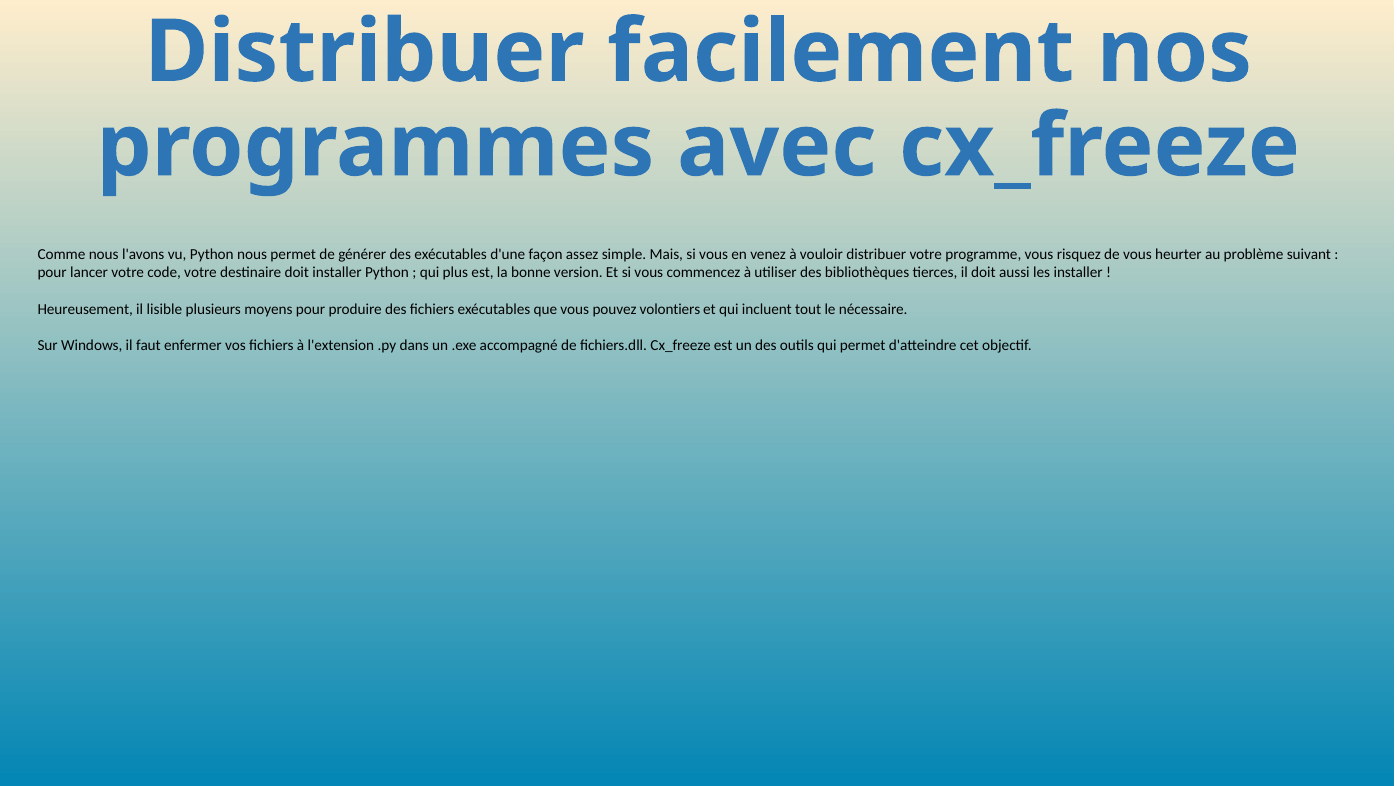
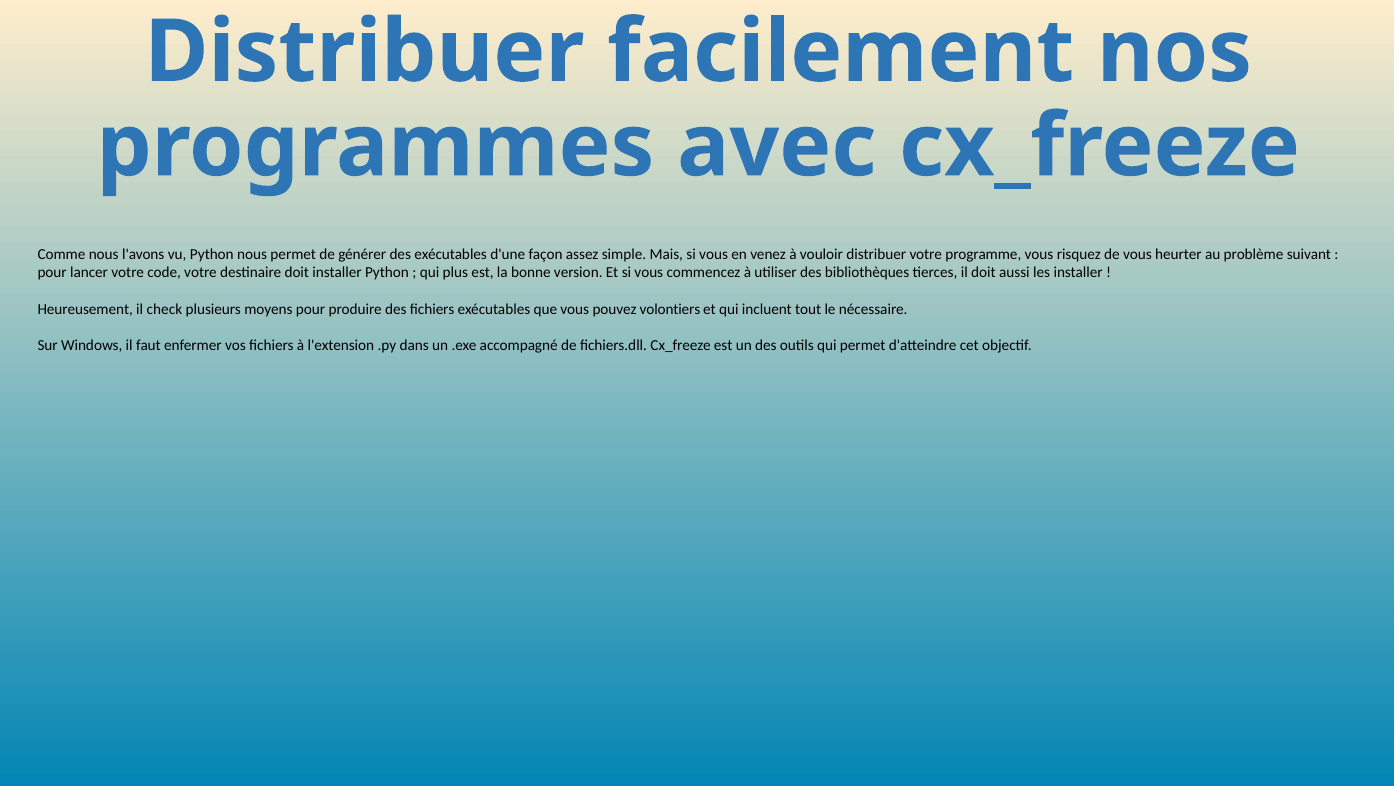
lisible: lisible -> check (164, 309)
